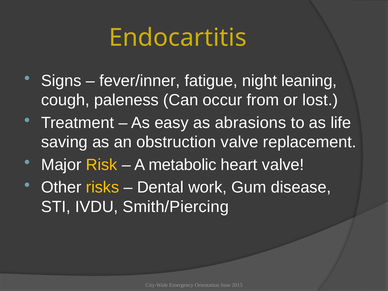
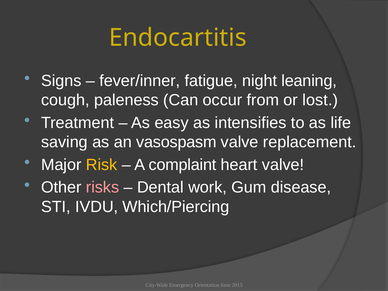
abrasions: abrasions -> intensifies (251, 123)
obstruction: obstruction -> vasospasm (176, 142)
metabolic: metabolic -> complaint (183, 165)
risks colour: yellow -> pink (103, 187)
Smith/Piercing: Smith/Piercing -> Which/Piercing (176, 207)
